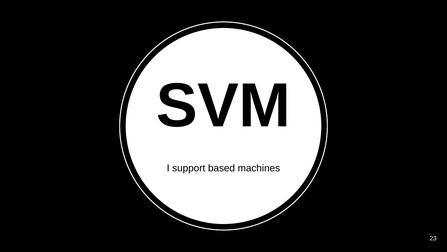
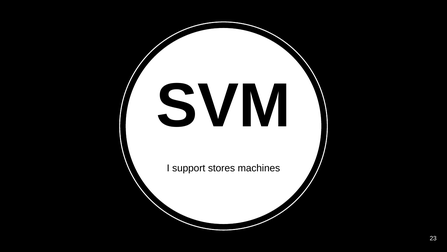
based: based -> stores (222, 168)
